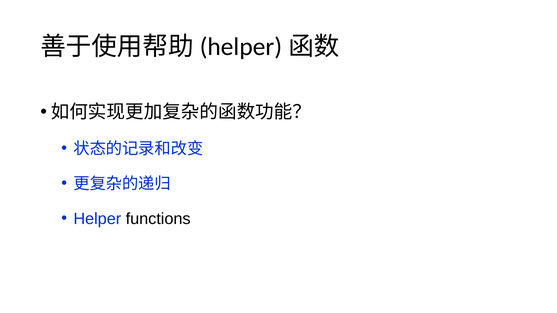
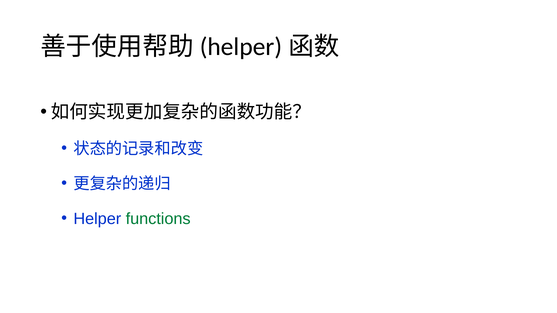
functions colour: black -> green (158, 219)
